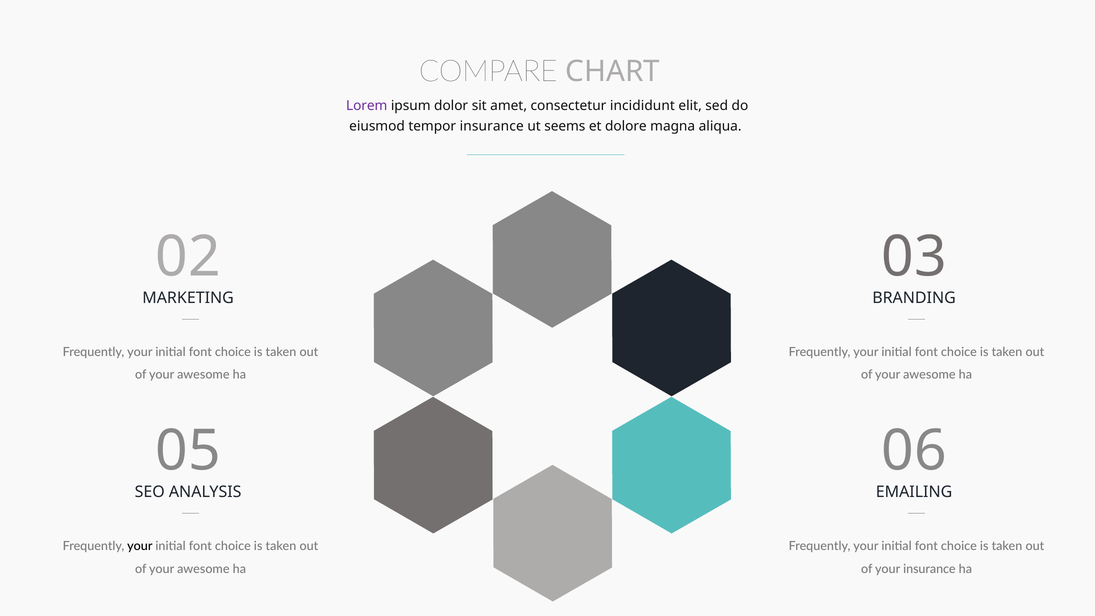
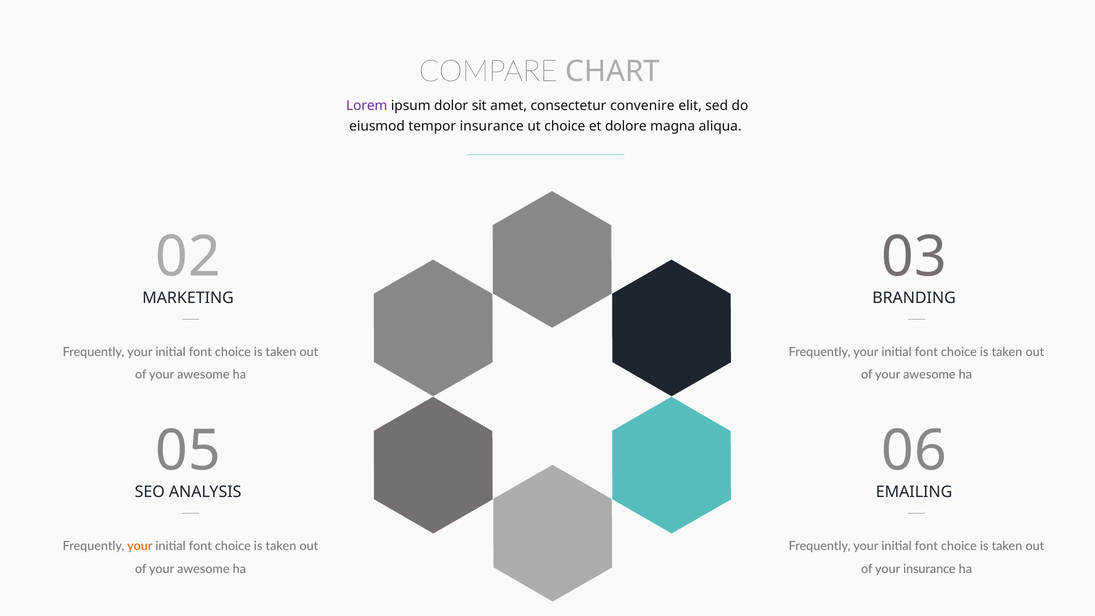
incididunt: incididunt -> convenire (642, 106)
ut seems: seems -> choice (565, 126)
your colour: black -> orange (140, 546)
